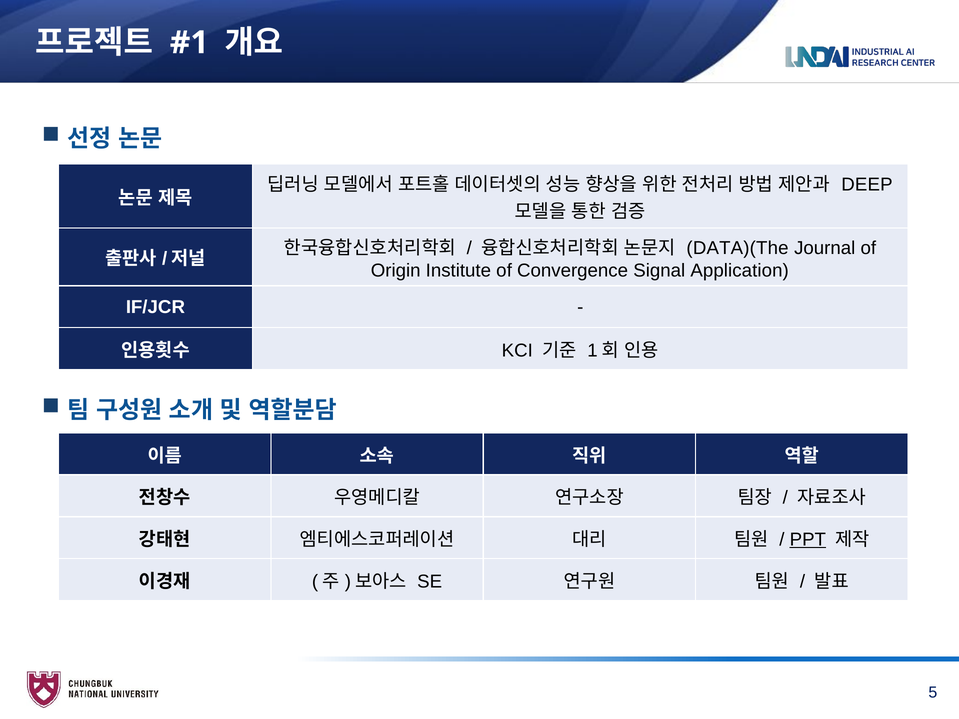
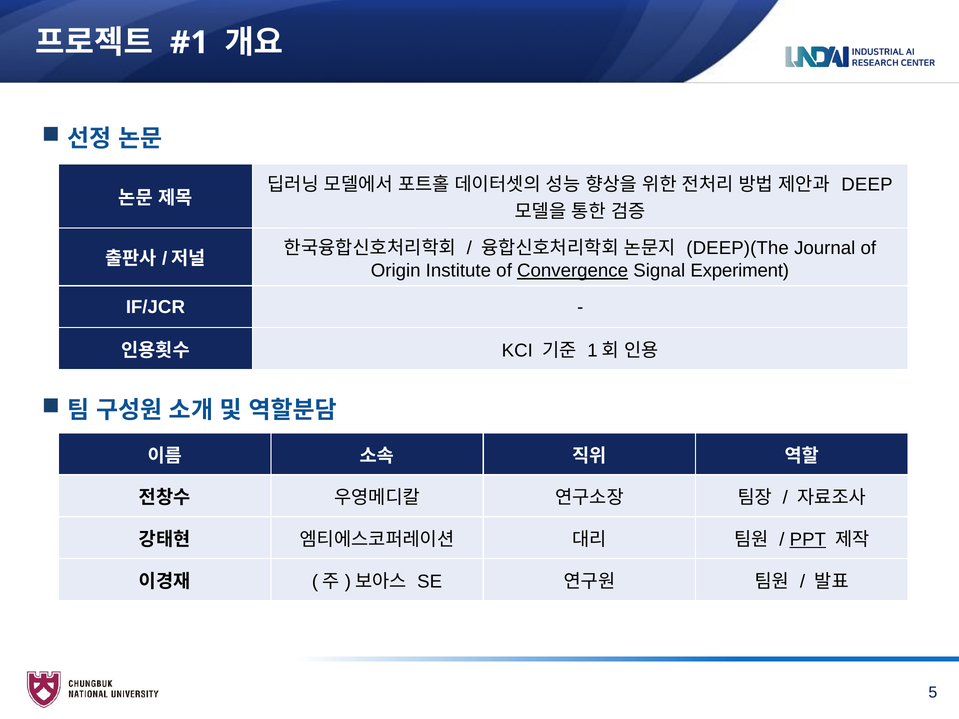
DATA)(The: DATA)(The -> DEEP)(The (738, 248)
Convergence underline: none -> present (573, 271)
Application: Application -> Experiment (740, 271)
